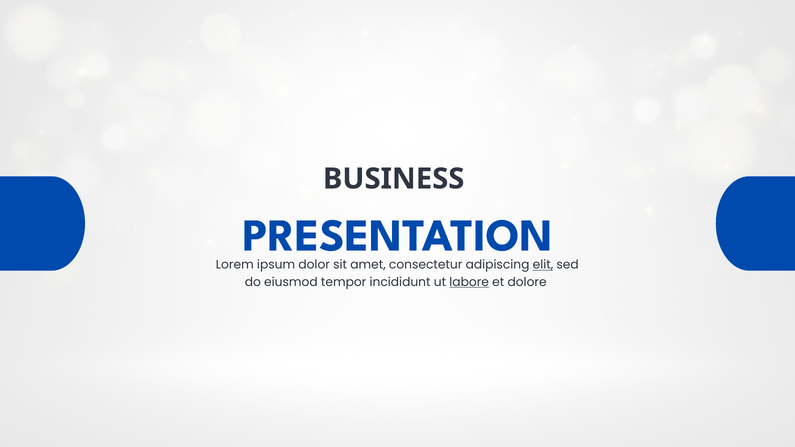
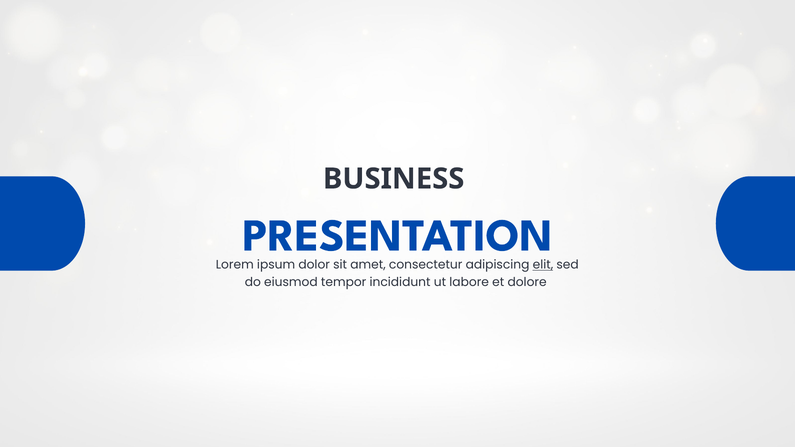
labore underline: present -> none (469, 282)
